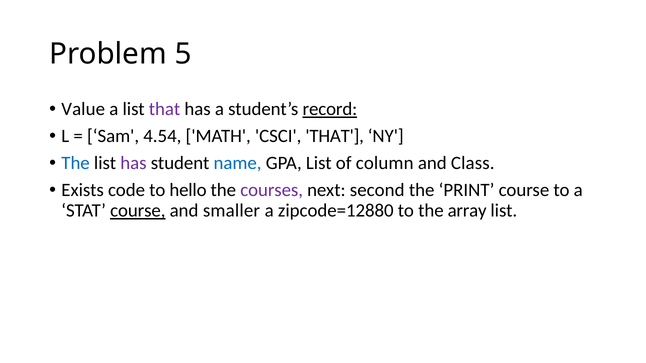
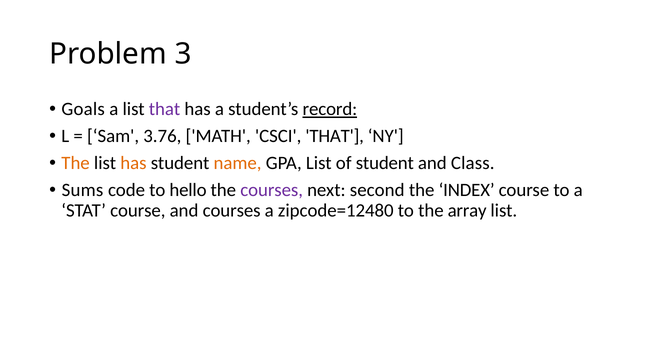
5: 5 -> 3 (183, 54)
Value: Value -> Goals (83, 109)
4.54: 4.54 -> 3.76 (162, 136)
The colour: blue -> orange (76, 163)
has colour: purple -> orange (133, 163)
name colour: blue -> orange (238, 163)
of column: column -> student (385, 163)
Exists: Exists -> Sums (82, 190)
PRINT: PRINT -> INDEX (467, 190)
course underline: present -> none (138, 211)
and smaller: smaller -> courses (232, 211)
zipcode=12880: zipcode=12880 -> zipcode=12480 (336, 211)
